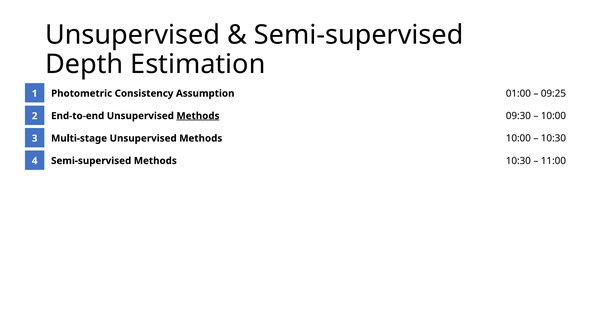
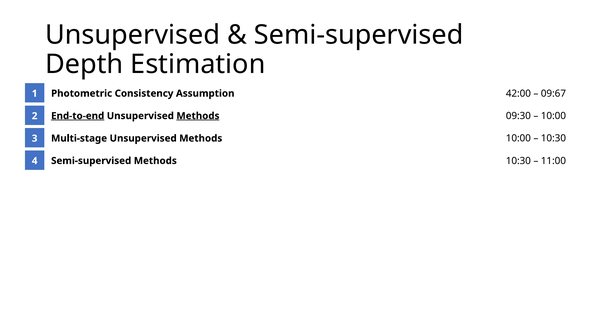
01:00: 01:00 -> 42:00 (518, 94)
09:25: 09:25 -> 09:67 (553, 94)
End-to-end underline: none -> present (78, 116)
